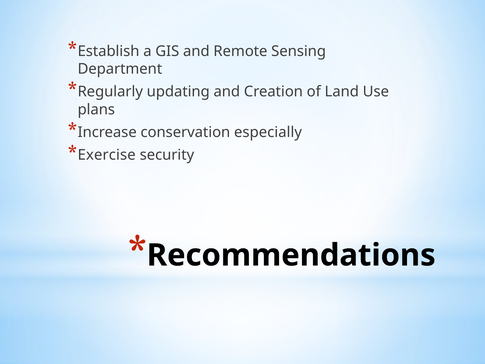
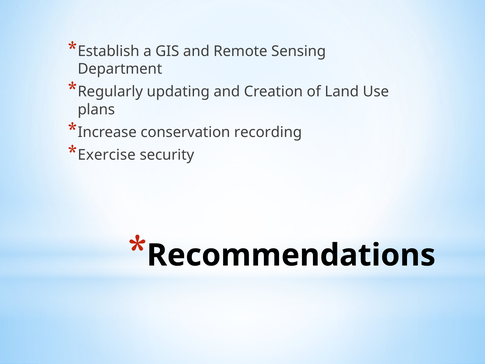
especially: especially -> recording (268, 132)
